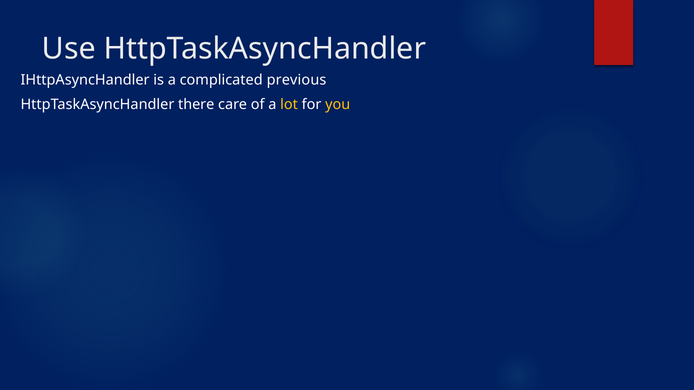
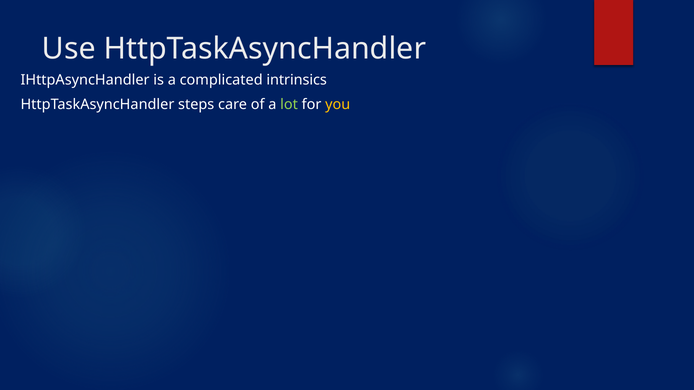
previous: previous -> intrinsics (297, 80)
there: there -> steps (196, 105)
lot colour: yellow -> light green (289, 105)
